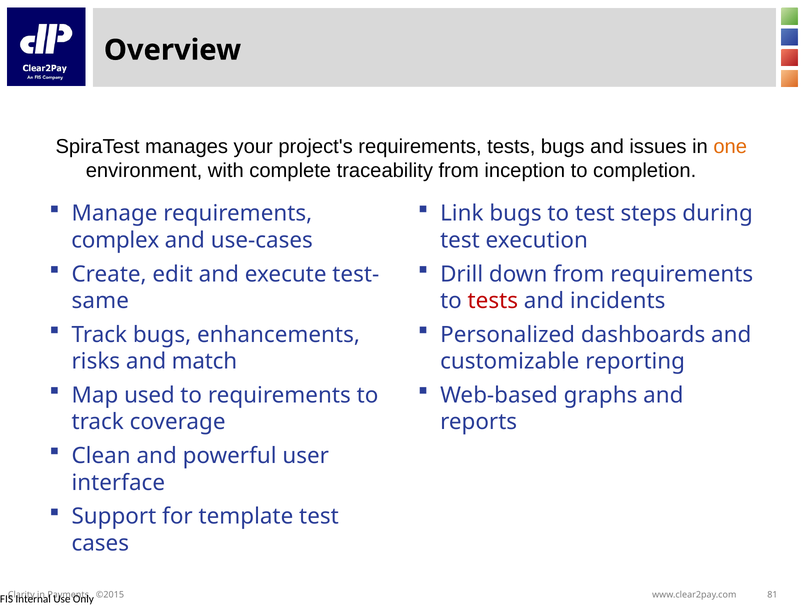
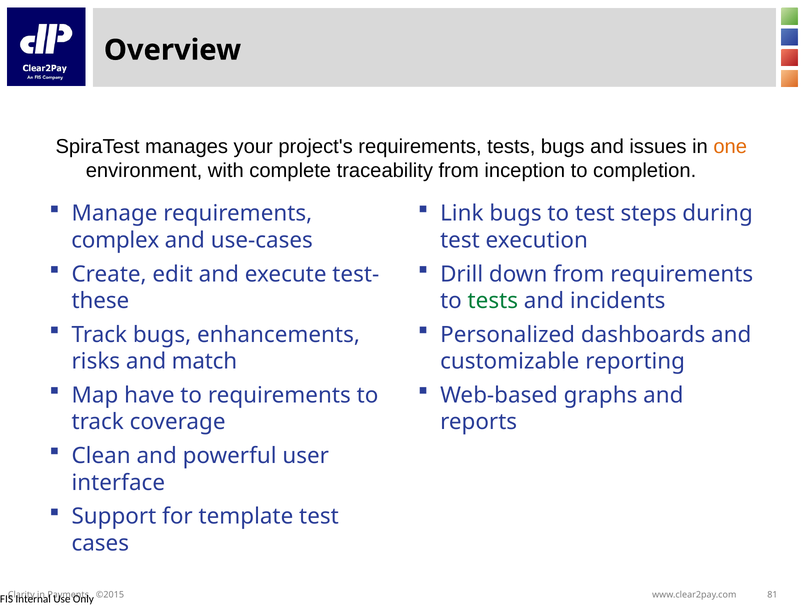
same: same -> these (100, 301)
tests colour: red -> green (493, 301)
used: used -> have (149, 395)
